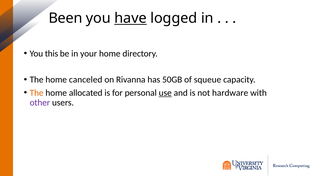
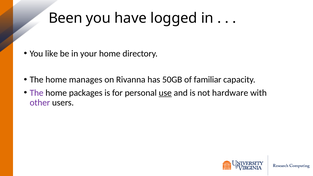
have underline: present -> none (131, 18)
this: this -> like (51, 54)
canceled: canceled -> manages (86, 80)
squeue: squeue -> familiar (208, 80)
The colour: orange -> purple (37, 93)
allocated: allocated -> packages (86, 93)
